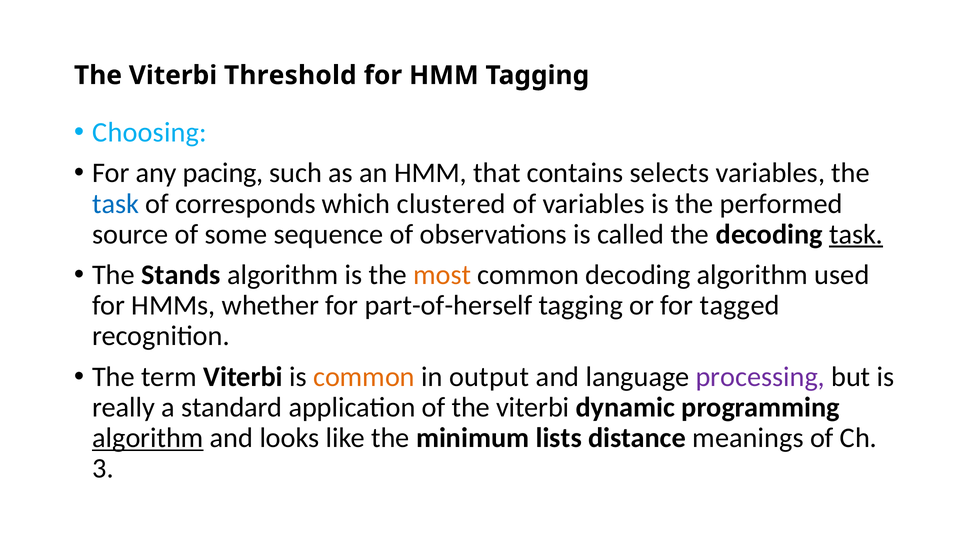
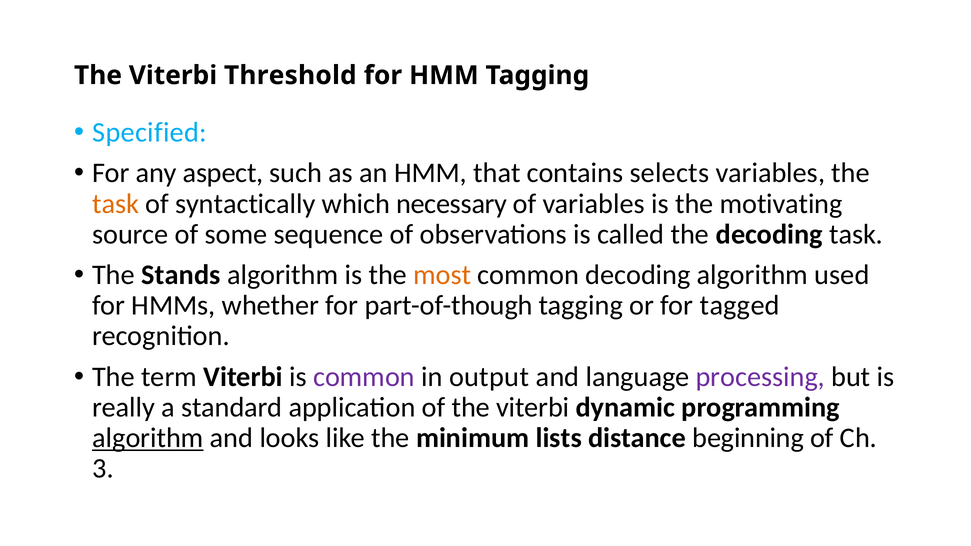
Choosing: Choosing -> Specified (150, 132)
pacing: pacing -> aspect (223, 173)
task colour: blue -> orange (116, 204)
corresponds: corresponds -> syntactically (245, 204)
clustered: clustered -> necessary (452, 204)
performed: performed -> motivating (781, 204)
task underline: present -> none (856, 234)
part-of-herself: part-of-herself -> part-of-though (449, 306)
common colour: orange -> purple (364, 377)
meanings: meanings -> beginning (748, 438)
